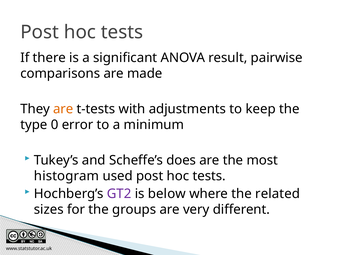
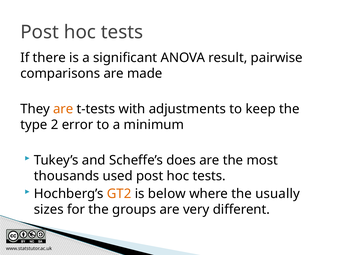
0: 0 -> 2 (55, 125)
histogram: histogram -> thousands (67, 176)
GT2 colour: purple -> orange (119, 194)
related: related -> usually (278, 194)
